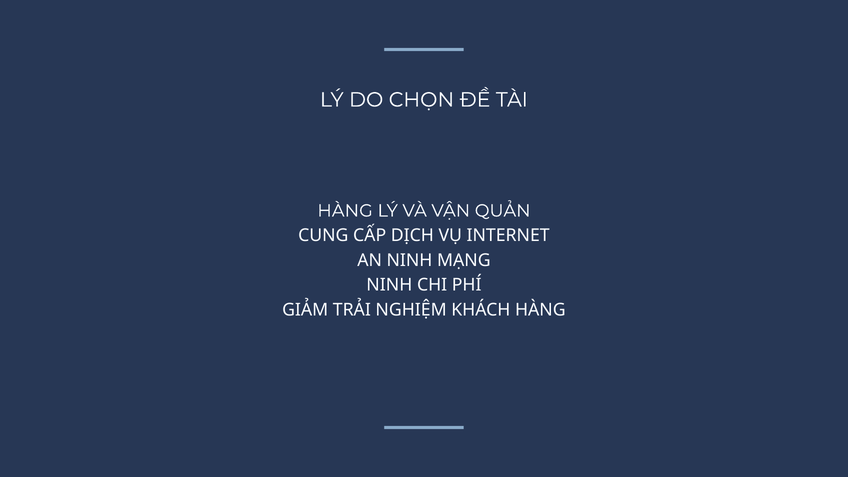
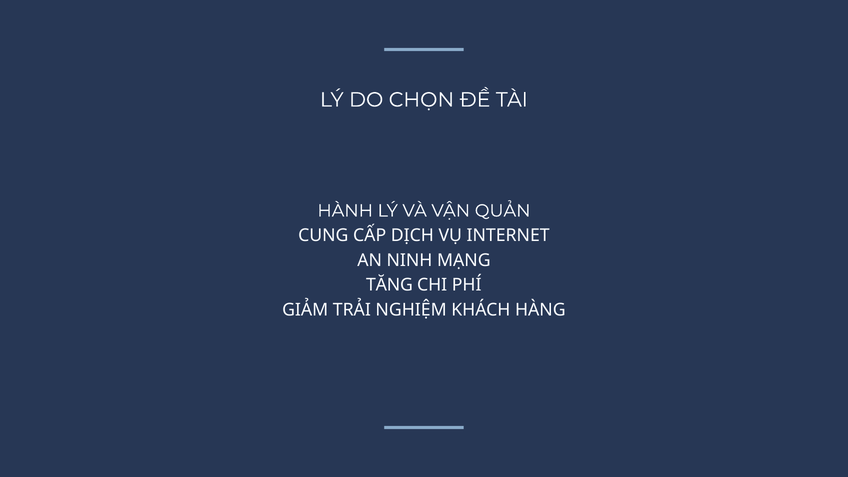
HÀNG: HÀNG -> HÀNH (345, 211)
NINH: NINH -> TĂNG (389, 285)
